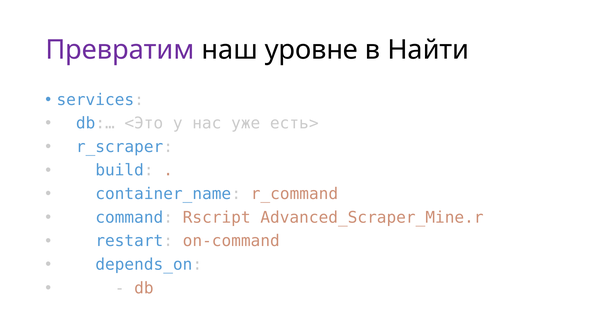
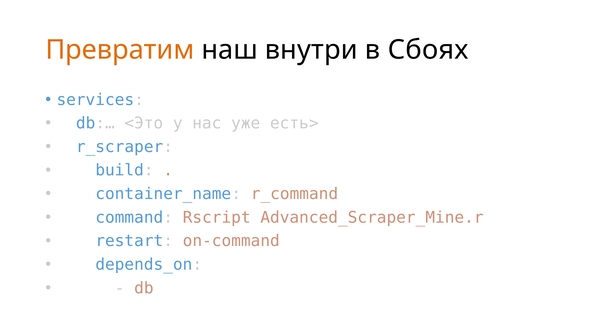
Превратим colour: purple -> orange (120, 50)
уровне: уровне -> внутри (311, 50)
Найти: Найти -> Сбоях (428, 50)
